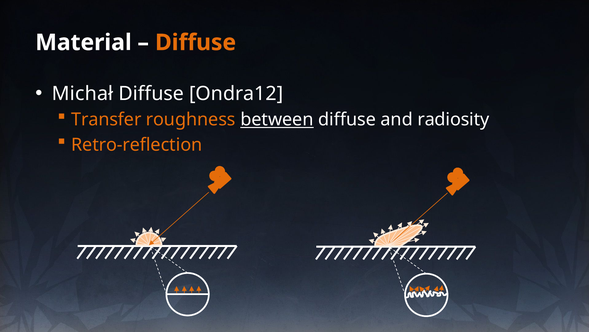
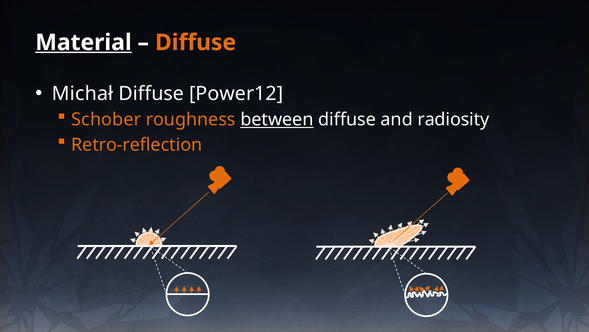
Material underline: none -> present (84, 42)
Ondra12: Ondra12 -> Power12 (236, 93)
Transfer: Transfer -> Schober (106, 119)
